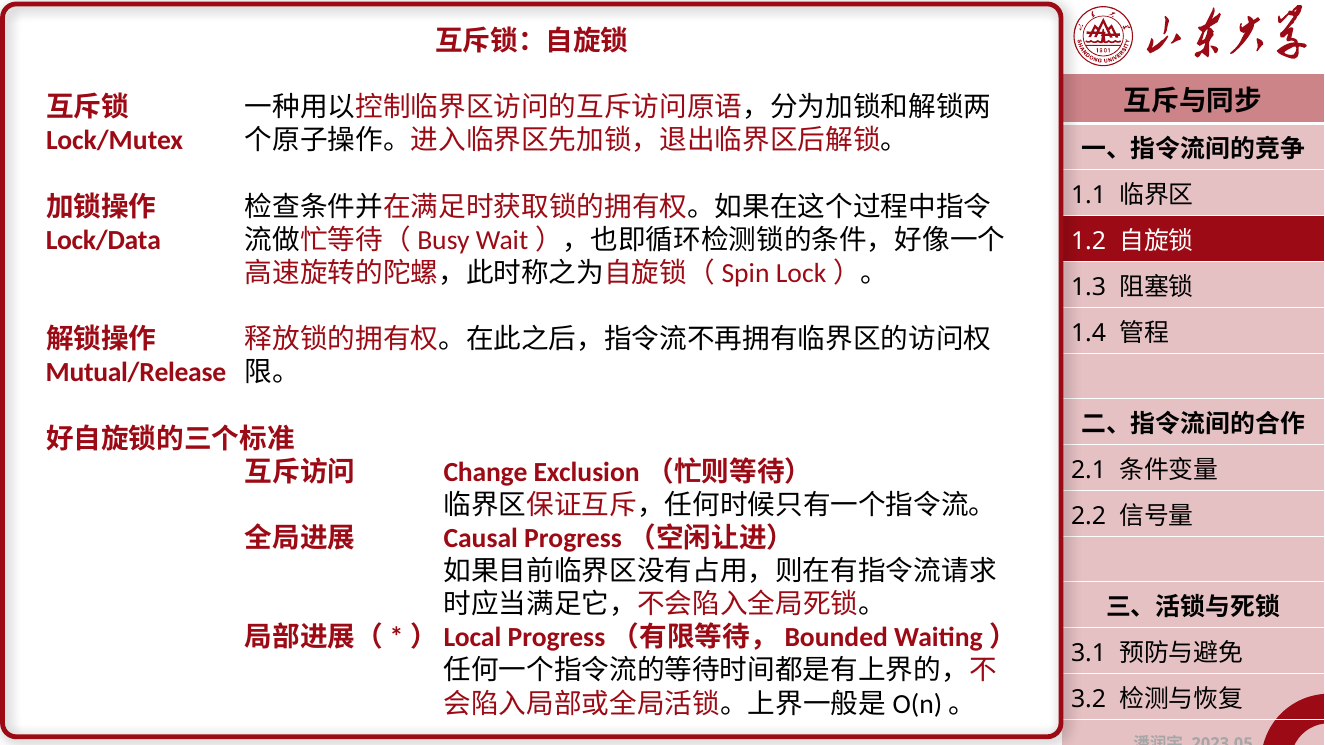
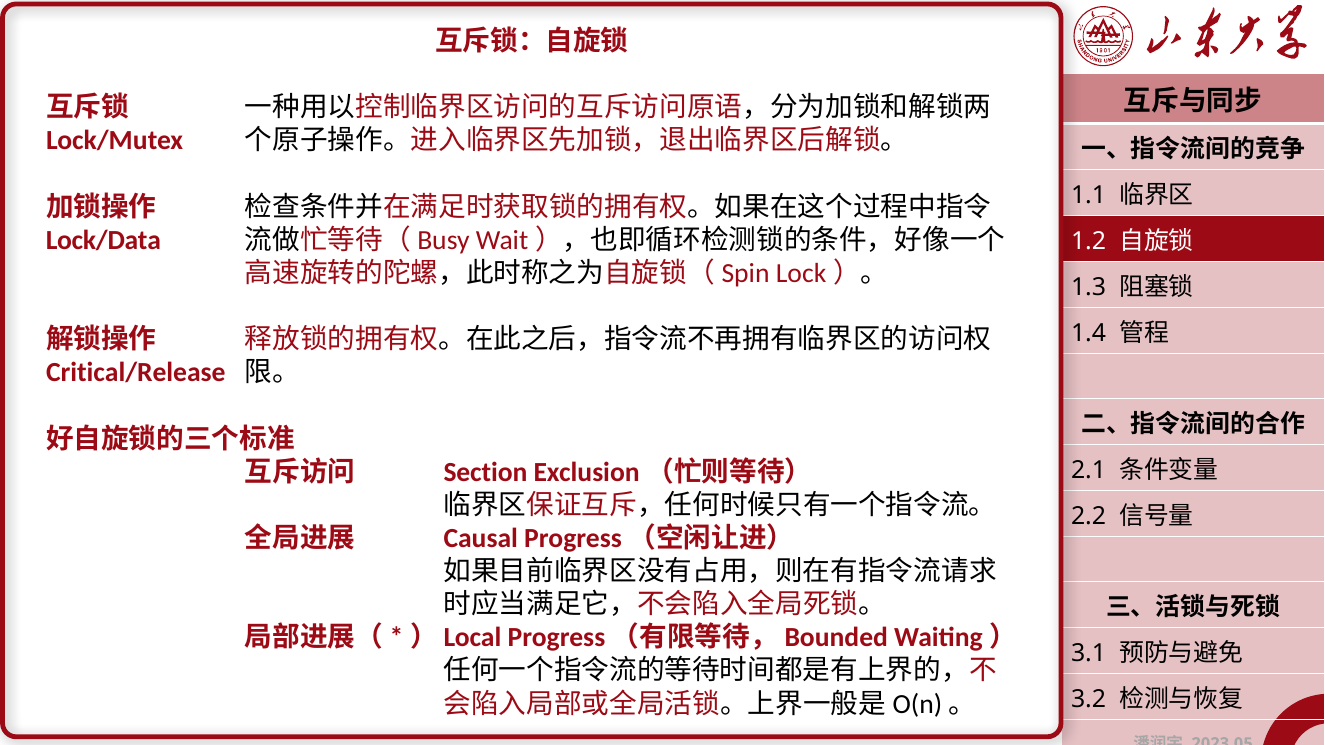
Mutual/Release: Mutual/Release -> Critical/Release (136, 373)
Change: Change -> Section (485, 472)
